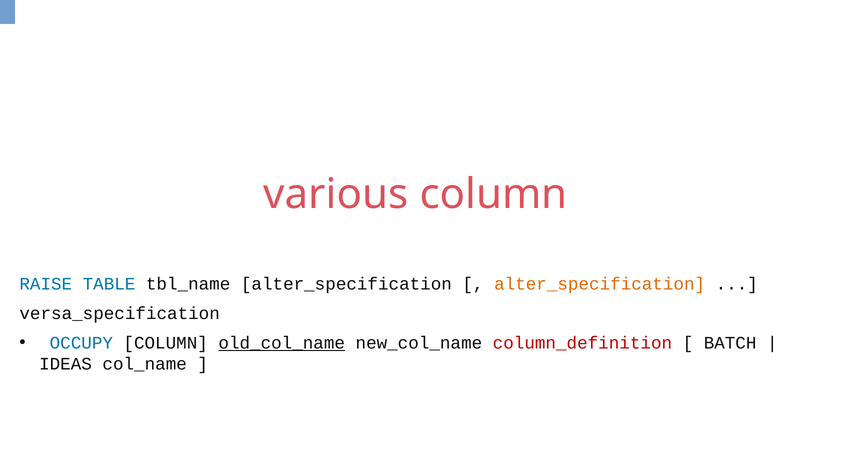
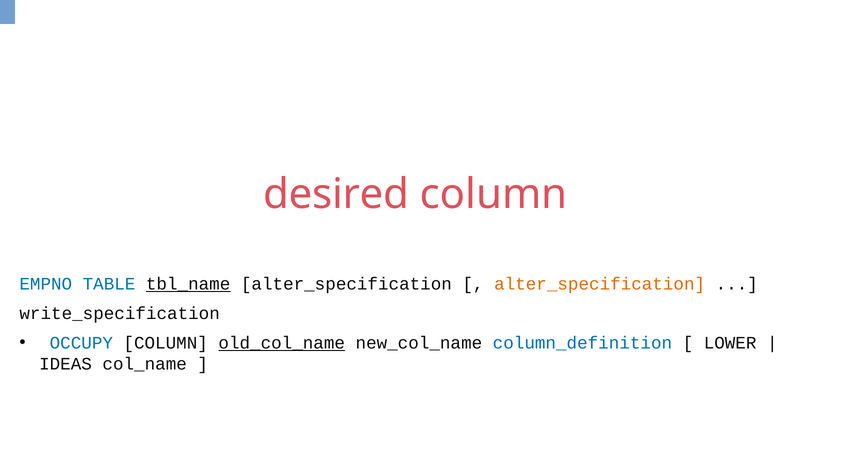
various: various -> desired (336, 194)
RAISE: RAISE -> EMPNO (46, 284)
tbl_name underline: none -> present (188, 284)
versa_specification: versa_specification -> write_specification (120, 313)
column_definition colour: red -> blue (582, 343)
BATCH: BATCH -> LOWER (730, 343)
